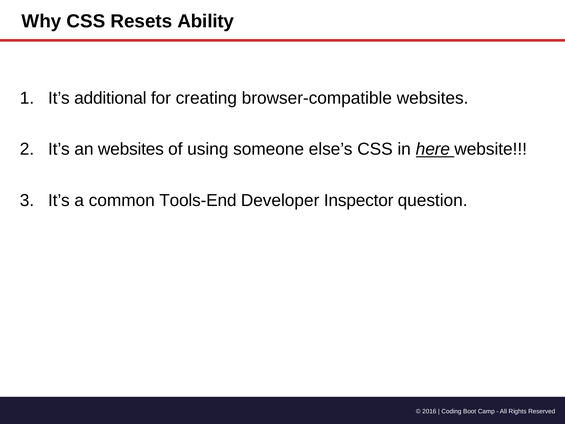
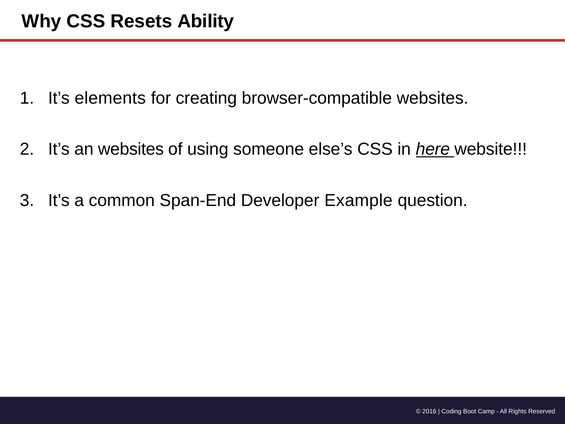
additional: additional -> elements (110, 98)
Tools-End: Tools-End -> Span-End (198, 200)
Inspector: Inspector -> Example (358, 200)
